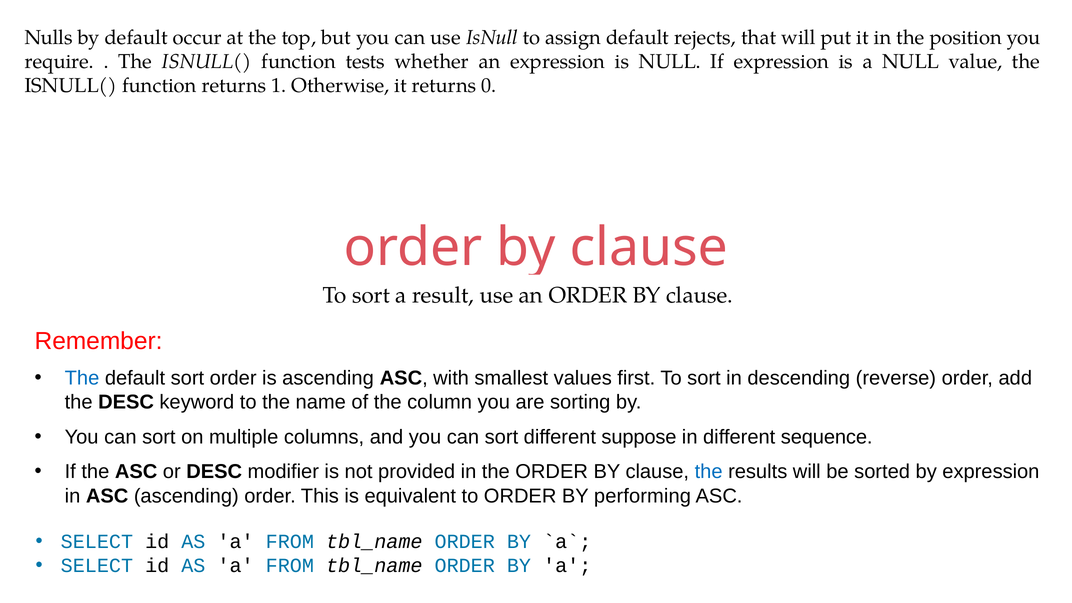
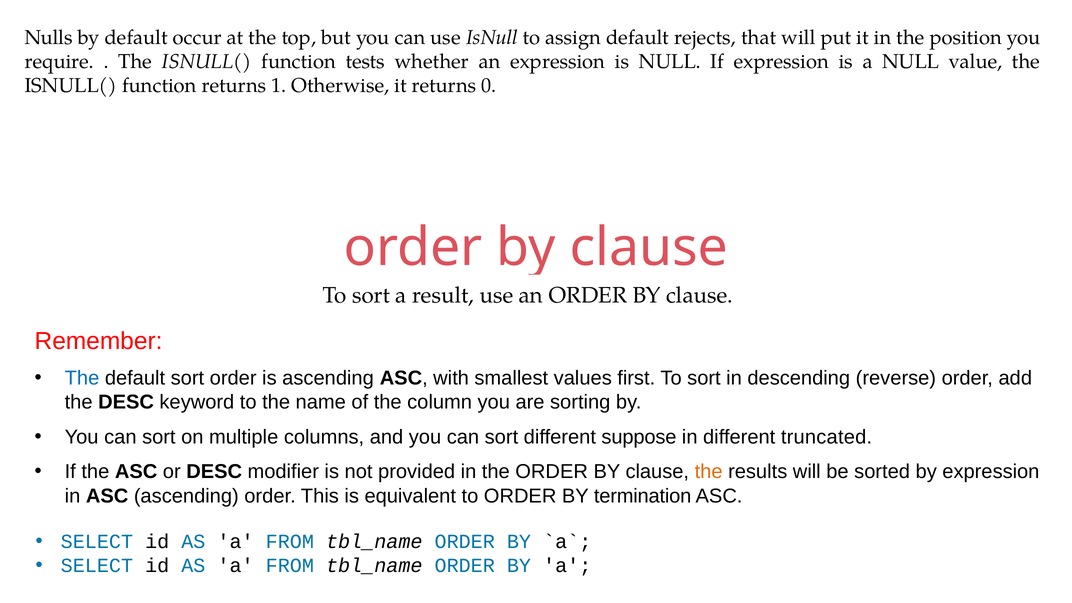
sequence: sequence -> truncated (827, 437)
the colour: blue -> orange (709, 472)
performing: performing -> termination (643, 496)
